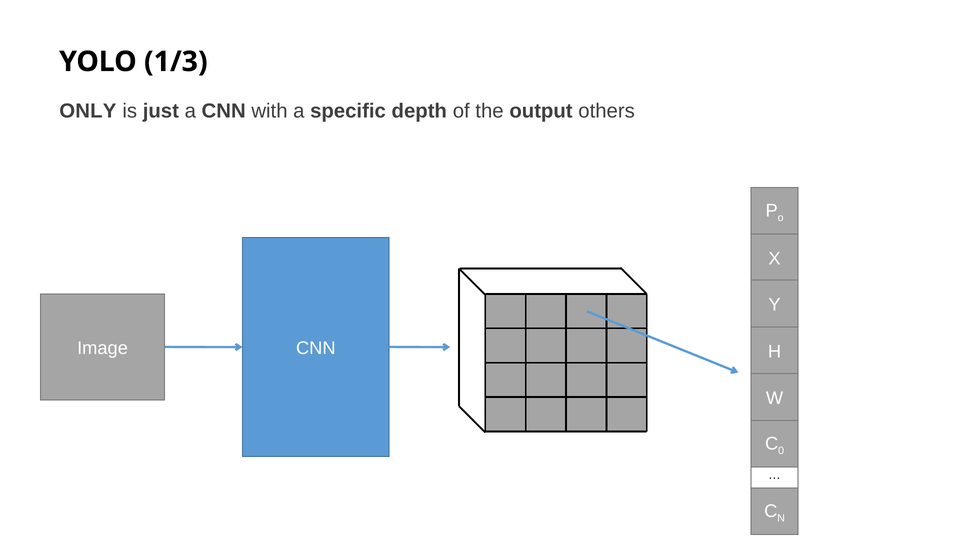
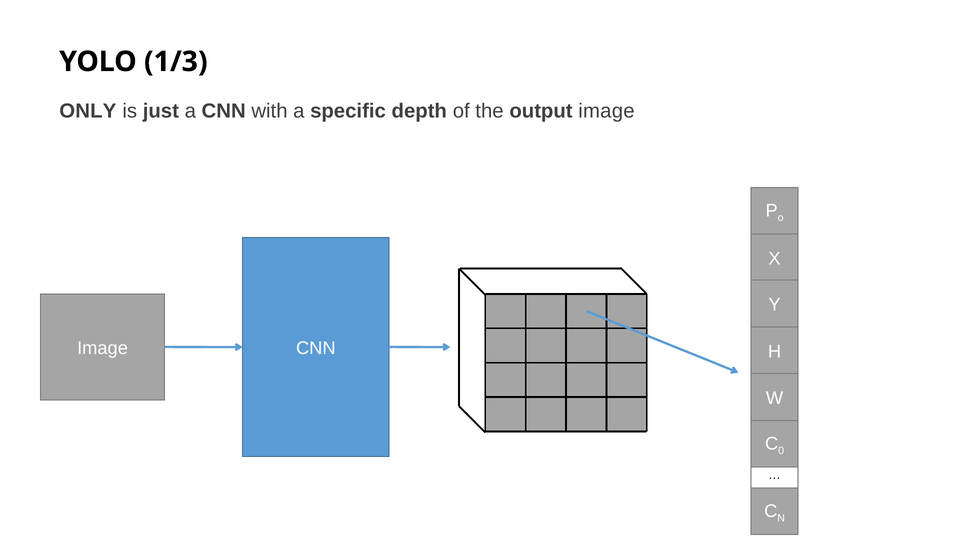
output others: others -> image (606, 111)
